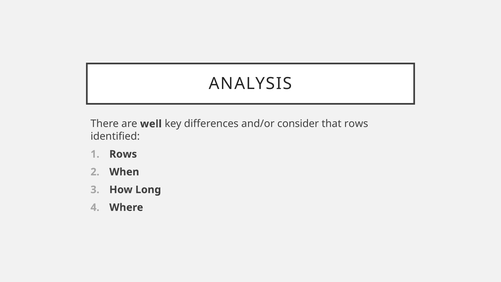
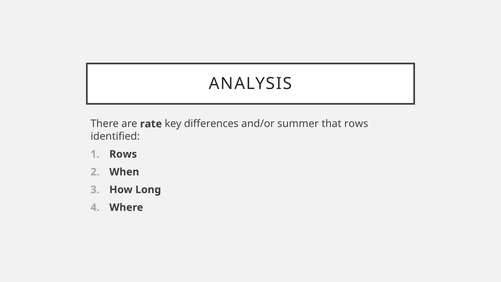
well: well -> rate (151, 124)
consider: consider -> summer (298, 124)
